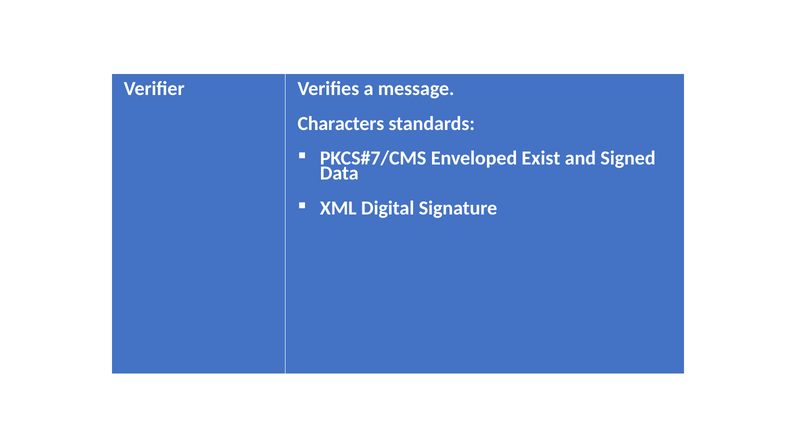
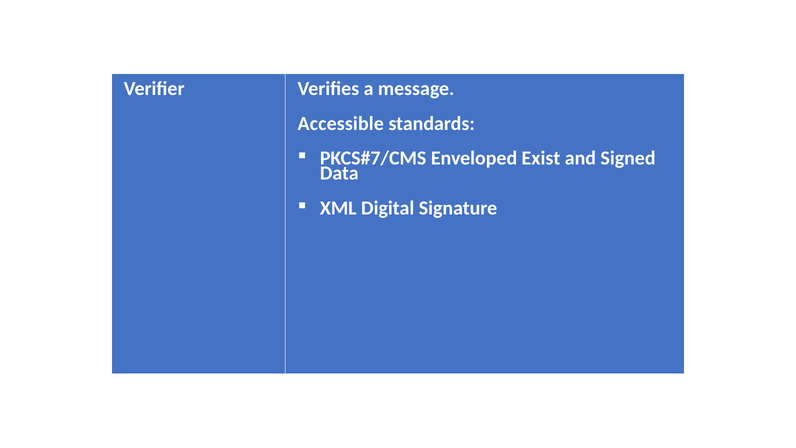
Characters: Characters -> Accessible (341, 123)
